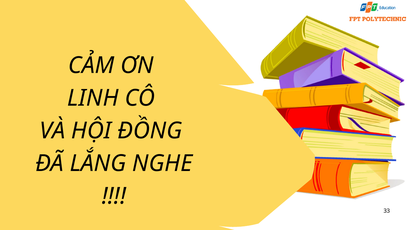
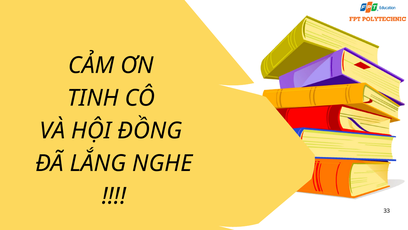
LINH: LINH -> TINH (93, 98)
